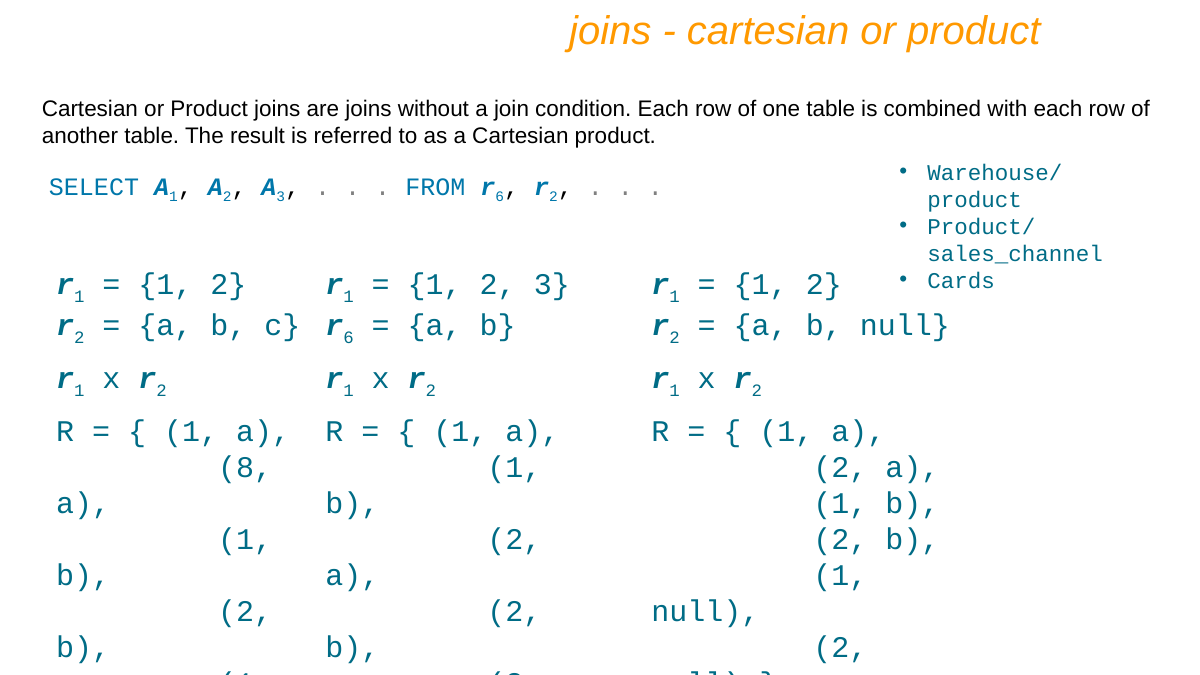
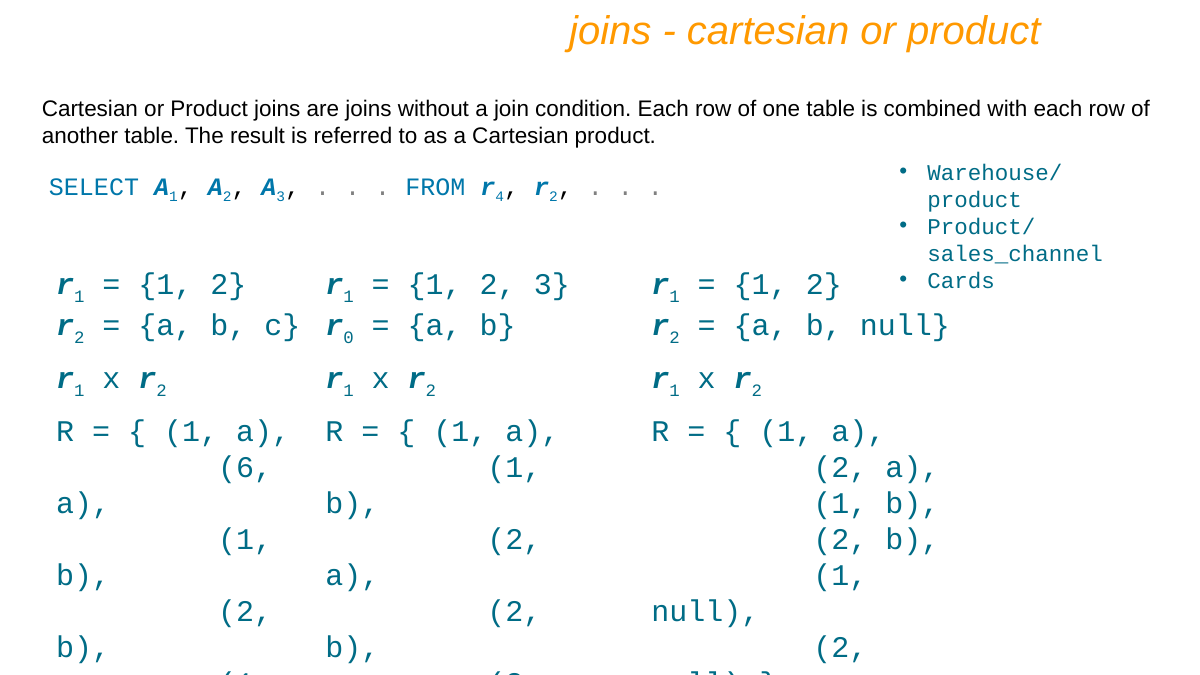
FROM r 6: 6 -> 4 (500, 196)
6: 6 -> 0 (349, 338)
8: 8 -> 6 (245, 468)
